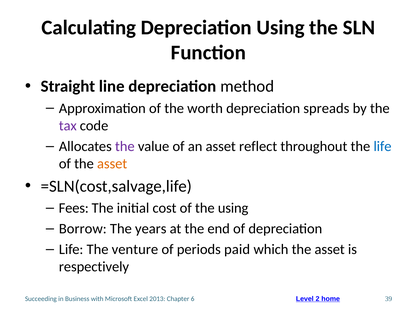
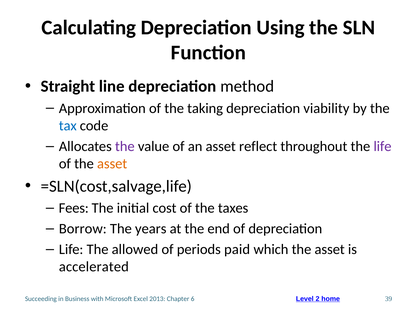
worth: worth -> taking (205, 108)
spreads: spreads -> viability (326, 108)
tax colour: purple -> blue (68, 126)
life colour: blue -> purple (383, 146)
the using: using -> taxes (233, 208)
venture: venture -> allowed (135, 249)
respectively: respectively -> accelerated (94, 267)
